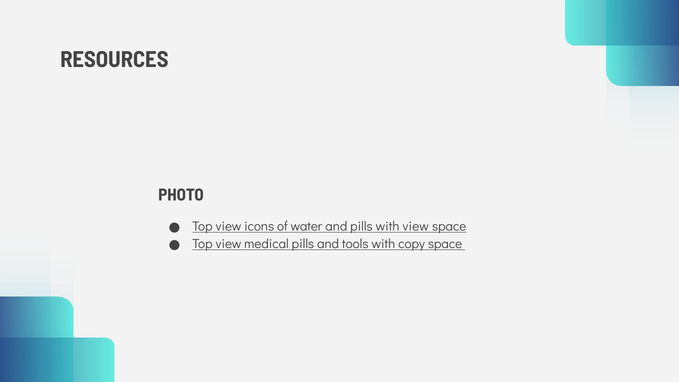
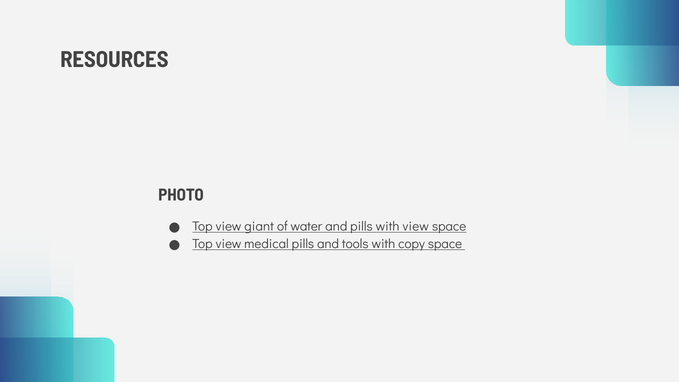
icons: icons -> giant (259, 227)
